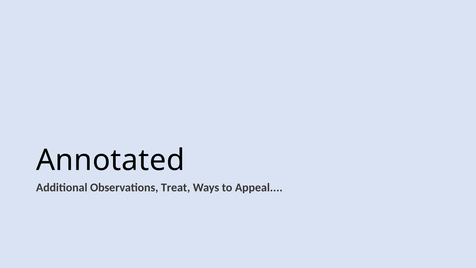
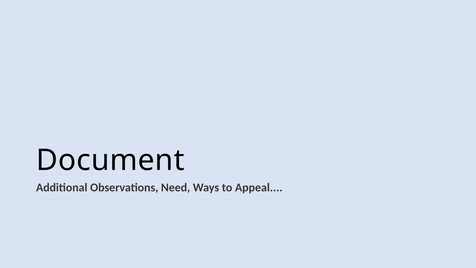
Annotated: Annotated -> Document (110, 160)
Treat: Treat -> Need (176, 187)
